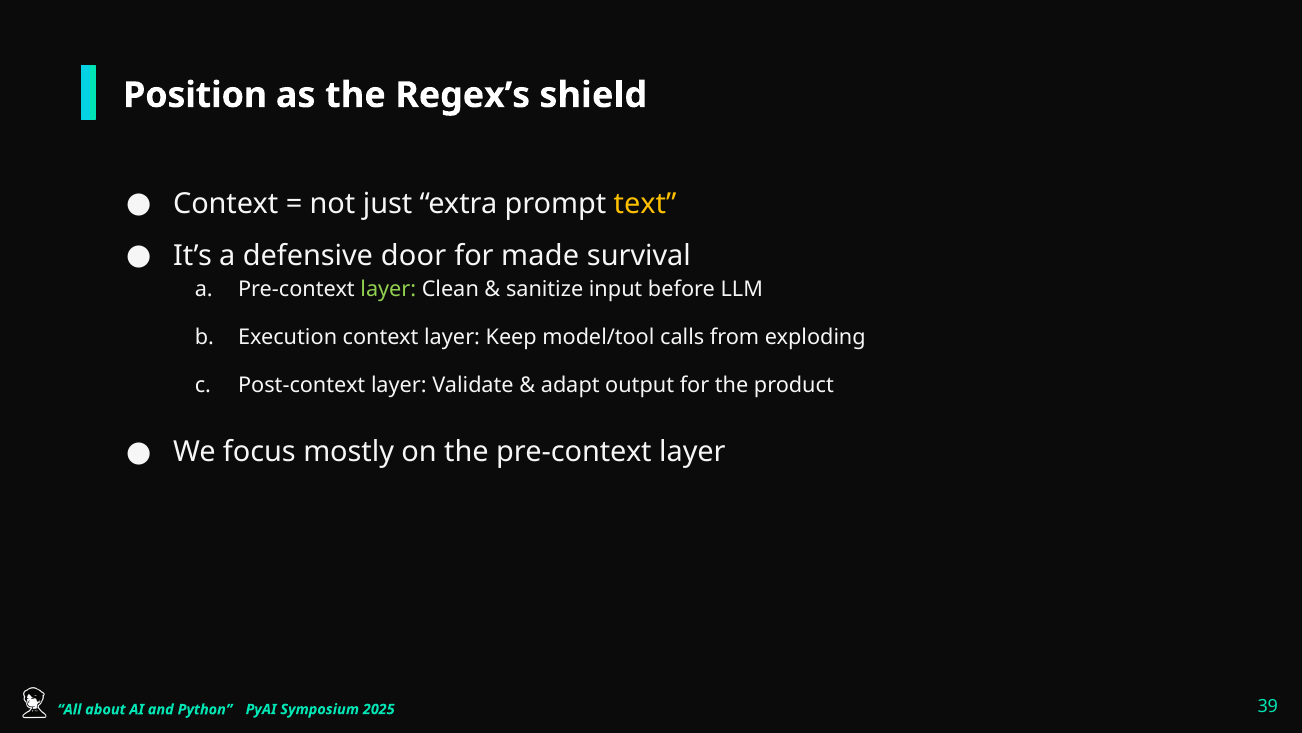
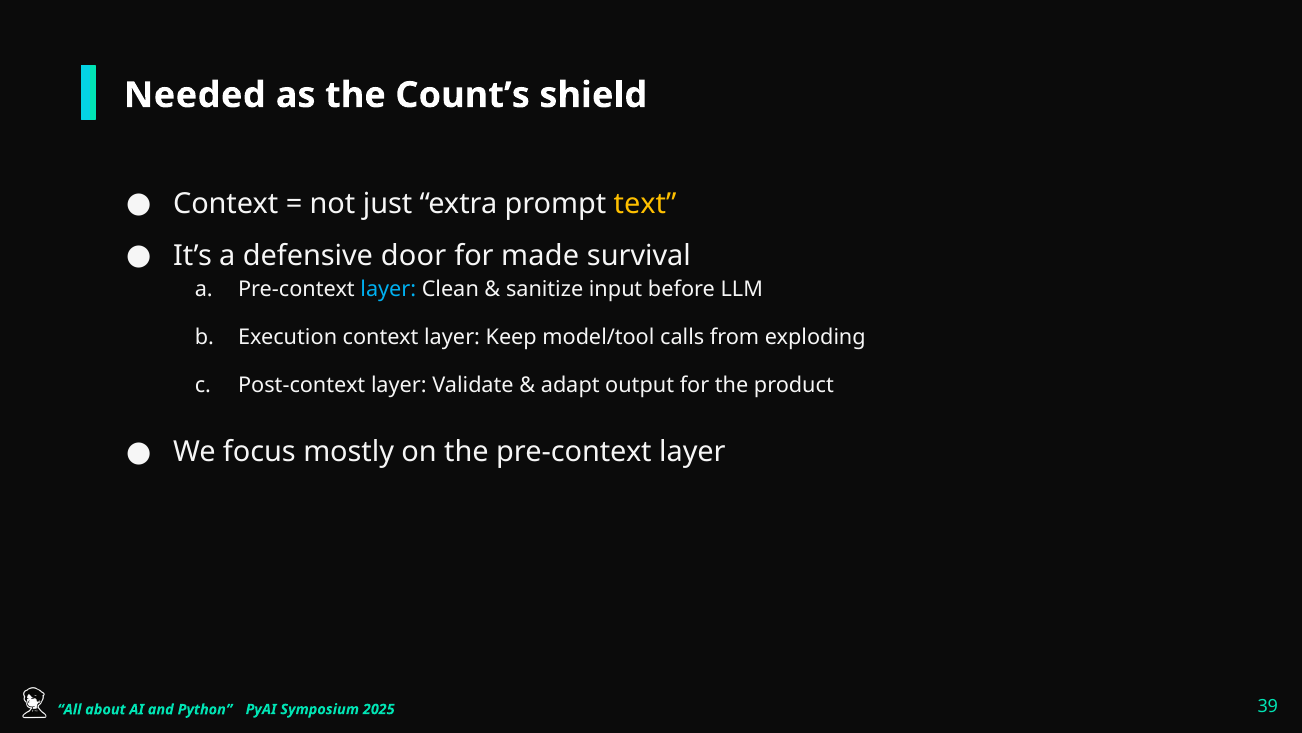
Position: Position -> Needed (195, 95)
Regex’s: Regex’s -> Count’s (463, 95)
layer colour: light green -> light blue (388, 289)
